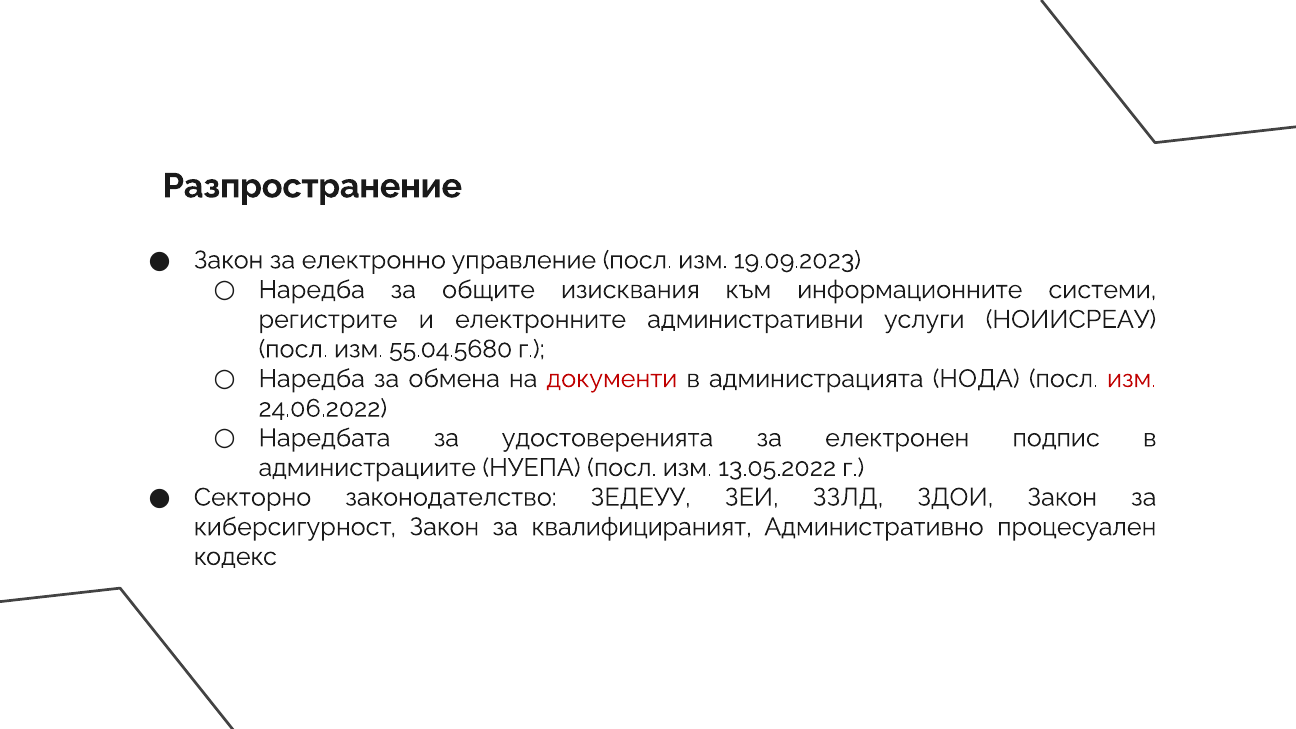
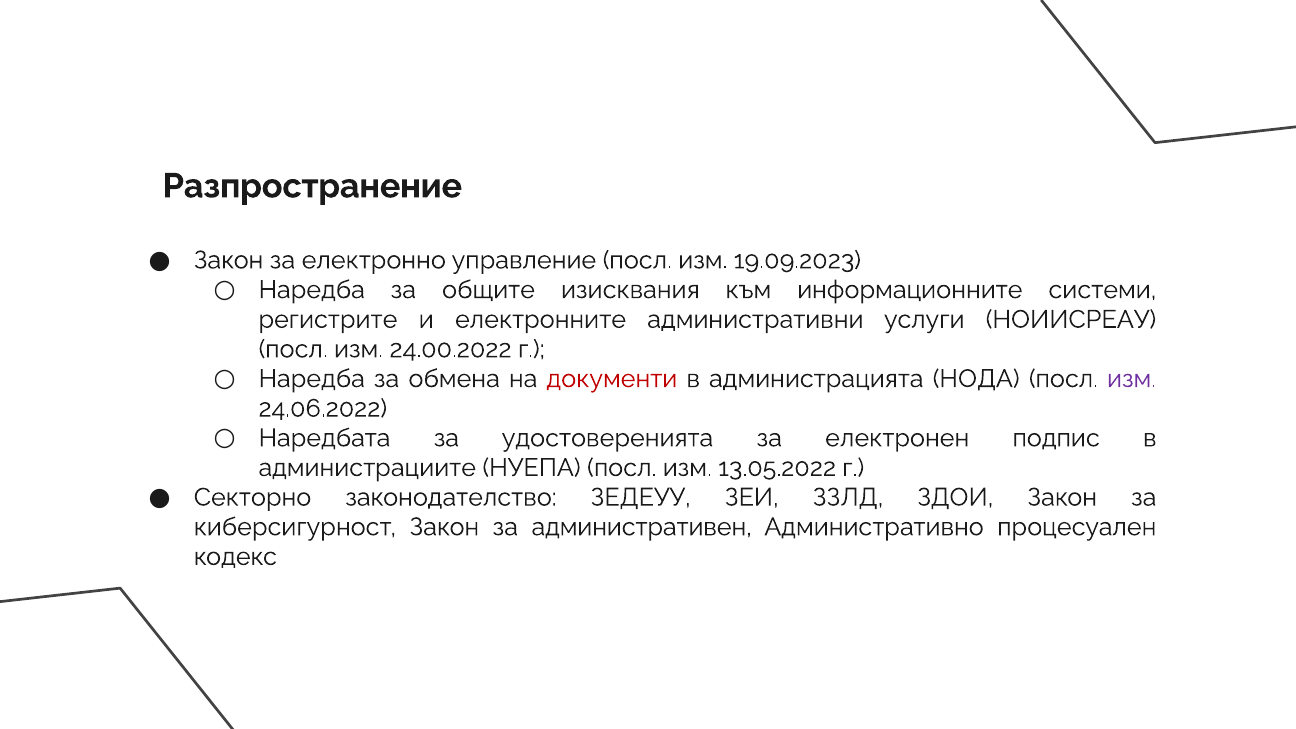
55.04.5680: 55.04.5680 -> 24.00.2022 (451, 349)
изм colour: red -> purple (1132, 379)
квалифицираният: квалифицираният -> административен (642, 527)
